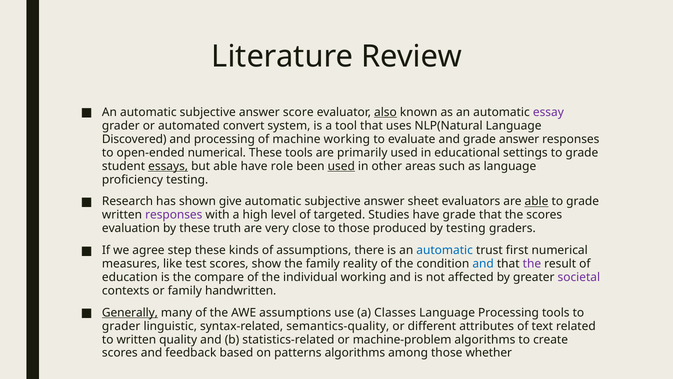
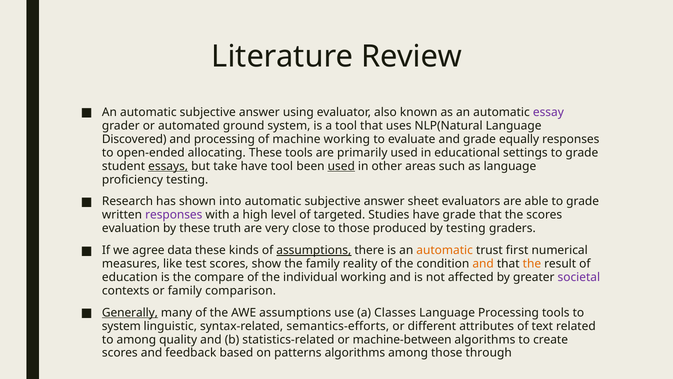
score: score -> using (298, 112)
also underline: present -> none (385, 112)
convert: convert -> ground (244, 126)
grade answer: answer -> equally (519, 139)
open-ended numerical: numerical -> allocating (217, 152)
but able: able -> take (225, 166)
have role: role -> tool (282, 166)
give: give -> into (230, 201)
able underline: present -> none (537, 201)
step: step -> data (180, 250)
assumptions underline: none -> present (314, 250)
automatic colour: blue -> orange (445, 250)
and colour: blue -> orange (483, 263)
the colour: purple -> orange (532, 263)
handwritten: handwritten -> comparison (241, 290)
grader: grader -> system (121, 326)
semantics-quality: semantics-quality -> semantics-efforts (338, 326)
to written: written -> among (136, 339)
machine-problem: machine-problem -> machine-between (402, 339)
whether: whether -> through (489, 353)
